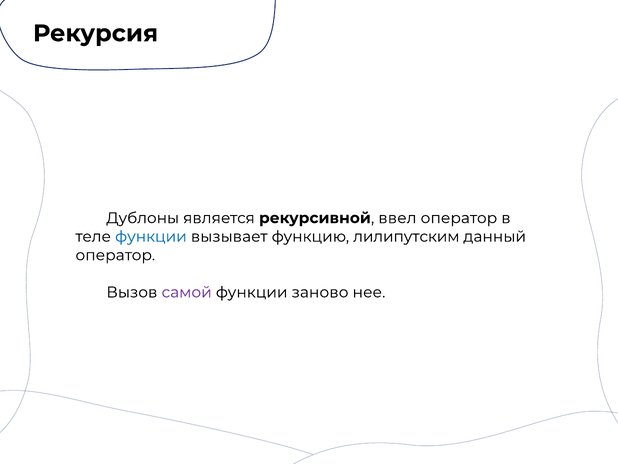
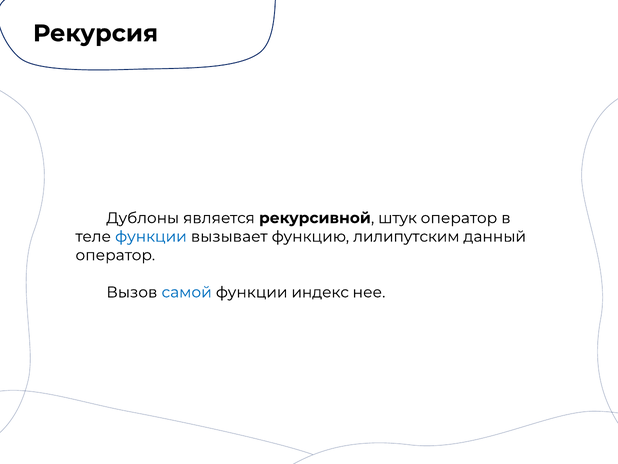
ввел: ввел -> штук (398, 218)
самой colour: purple -> blue (187, 292)
заново: заново -> индекс (320, 292)
